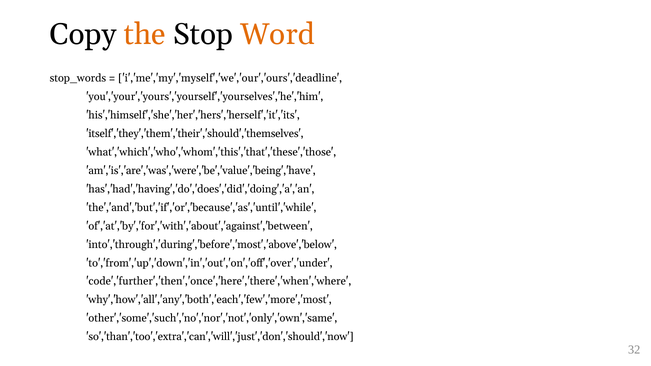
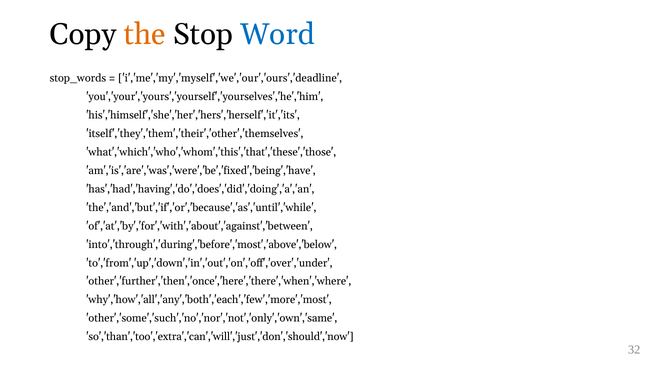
Word colour: orange -> blue (278, 34)
itself','they','them','their','should','themselves: itself','they','them','their','should','themselves -> itself','they','them','their','other','themselves (195, 134)
am','is','are','was','were','be','value','being','have: am','is','are','was','were','be','value','being','have -> am','is','are','was','were','be','fixed','being','have (201, 171)
code','further','then','once','here','there','when','where: code','further','then','once','here','there','when','where -> other','further','then','once','here','there','when','where (219, 282)
